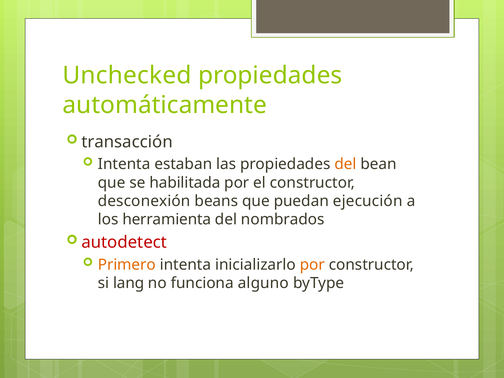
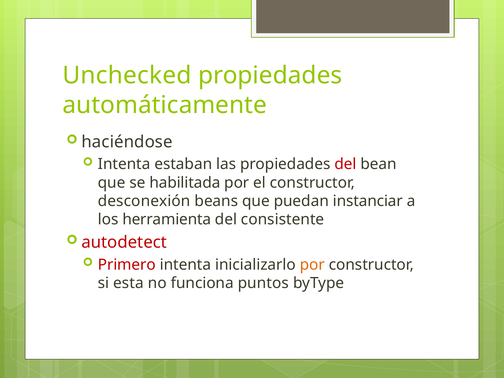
transacción: transacción -> haciéndose (127, 142)
del colour: orange -> red (345, 164)
ejecución: ejecución -> instanciar (368, 201)
nombrados: nombrados -> consistente (283, 220)
Primero colour: orange -> red (127, 265)
lang: lang -> esta (128, 283)
alguno: alguno -> puntos (263, 283)
